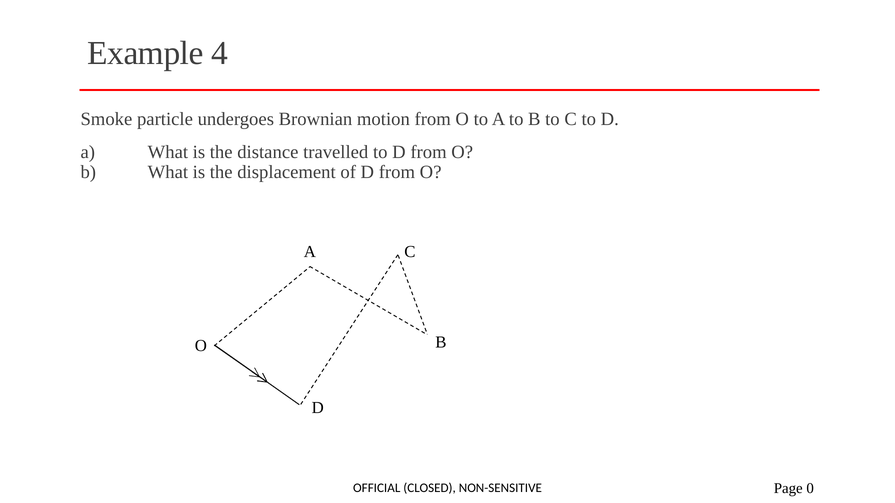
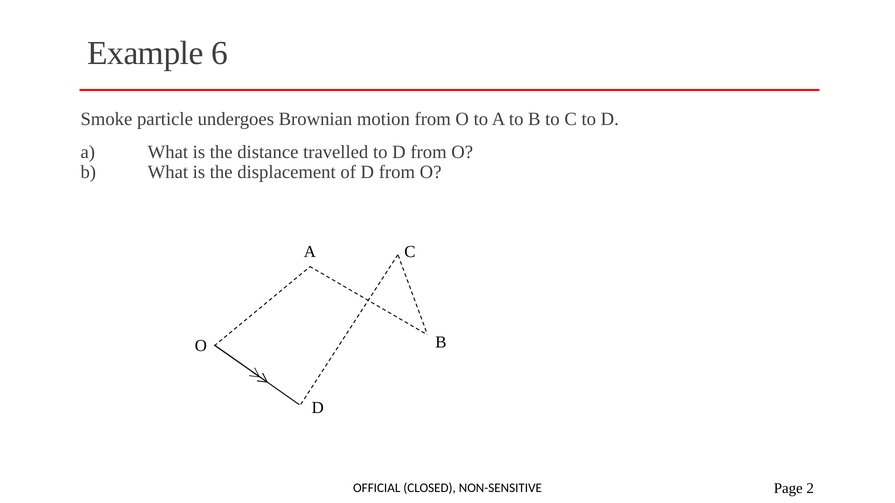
4: 4 -> 6 (219, 53)
0: 0 -> 2 (810, 489)
